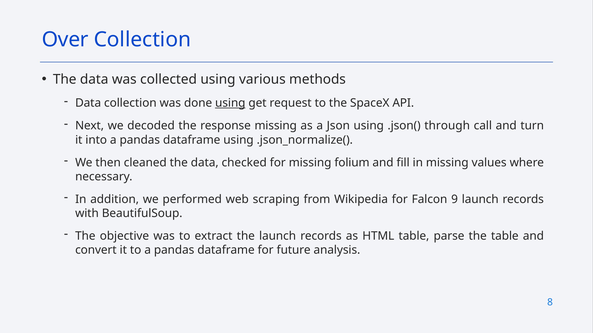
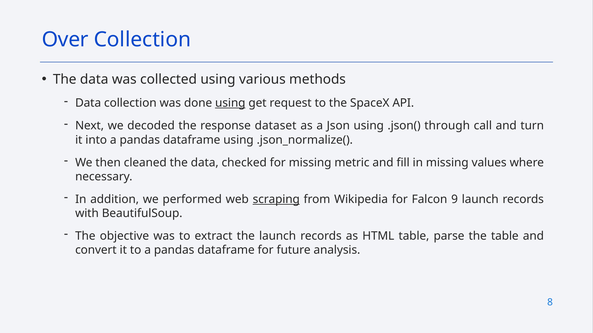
response missing: missing -> dataset (276, 126)
folium: folium -> metric (352, 163)
scraping underline: none -> present (276, 200)
